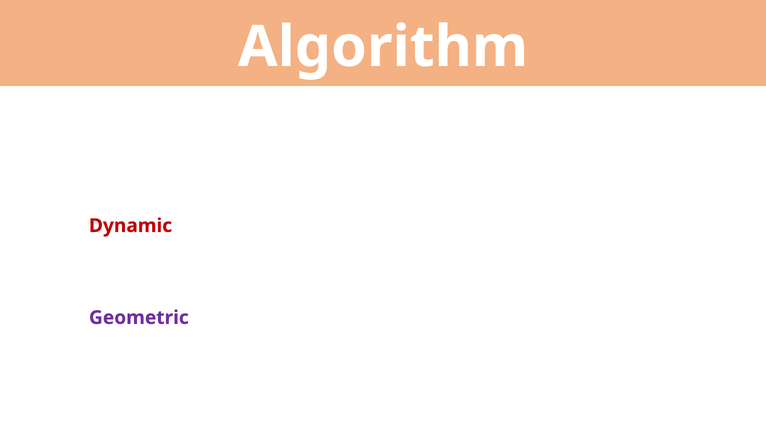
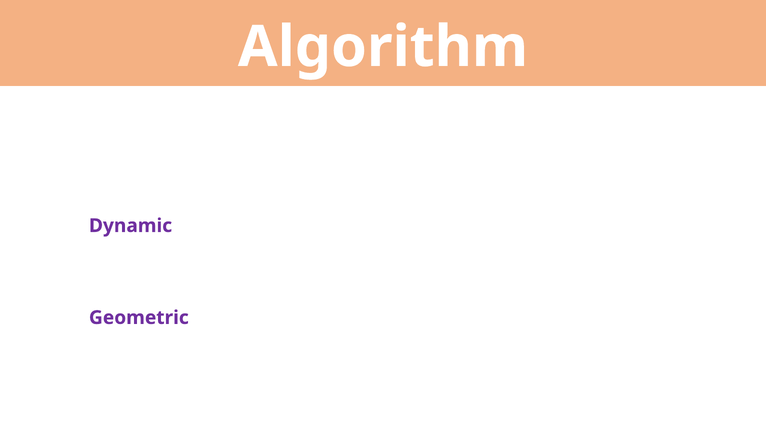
Dynamic colour: red -> purple (131, 226)
